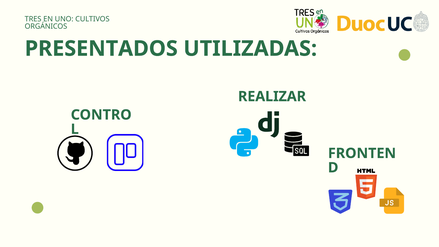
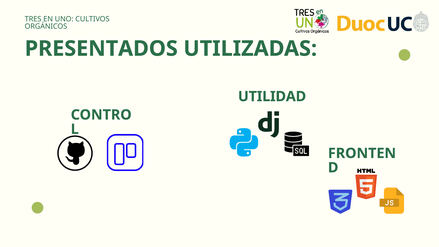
REALIZAR: REALIZAR -> UTILIDAD (272, 96)
